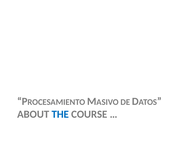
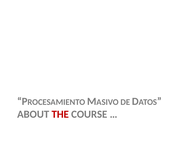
THE colour: blue -> red (60, 114)
